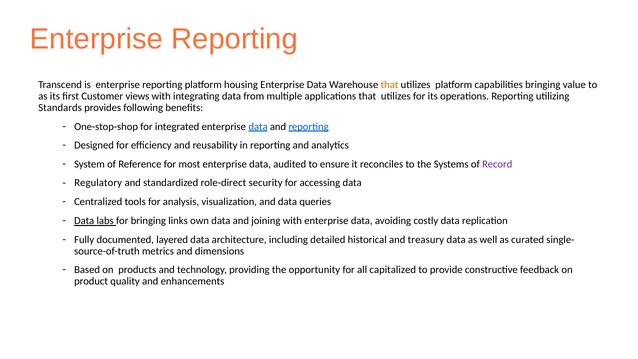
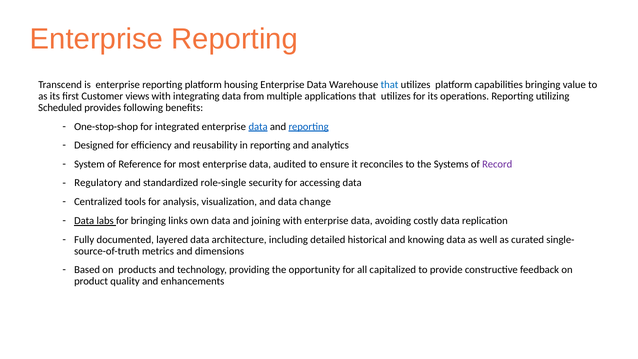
that colour: orange -> blue (390, 85)
Standards: Standards -> Scheduled (60, 108)
role-direct: role-direct -> role-single (223, 183)
queries: queries -> change (315, 202)
treasury: treasury -> knowing (426, 239)
